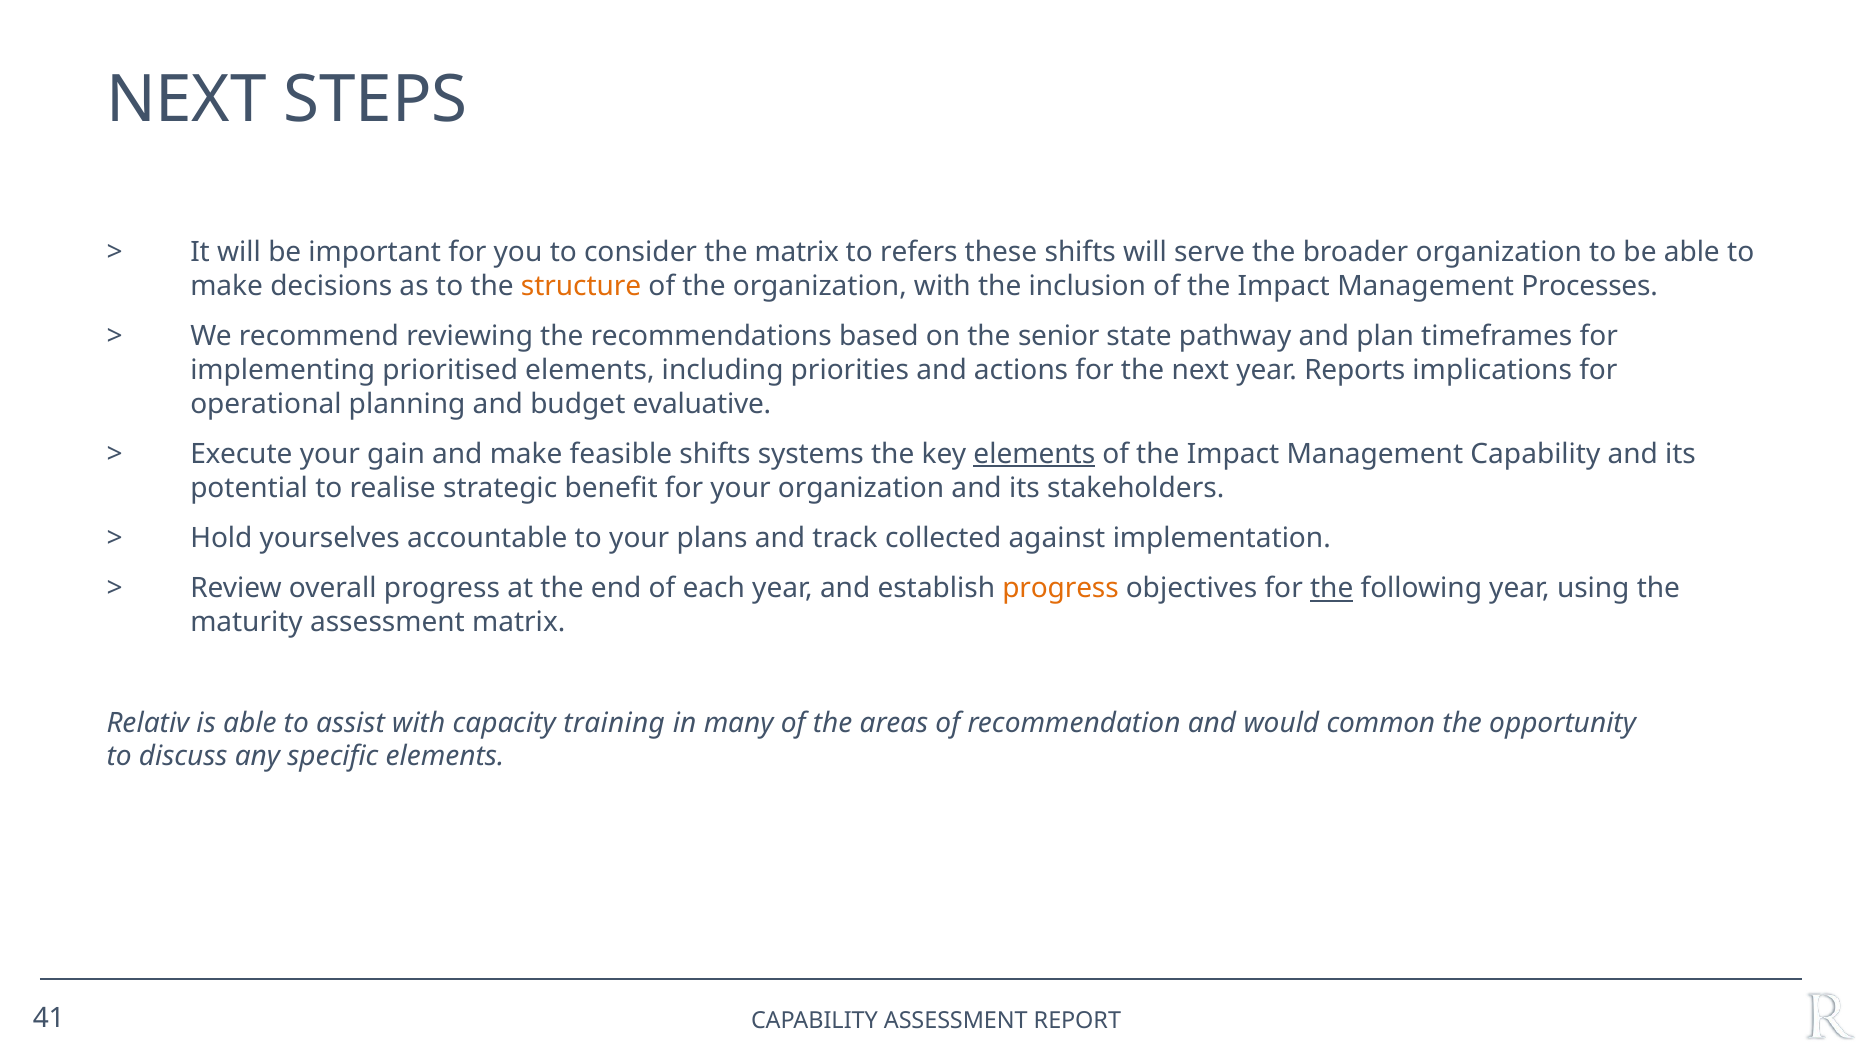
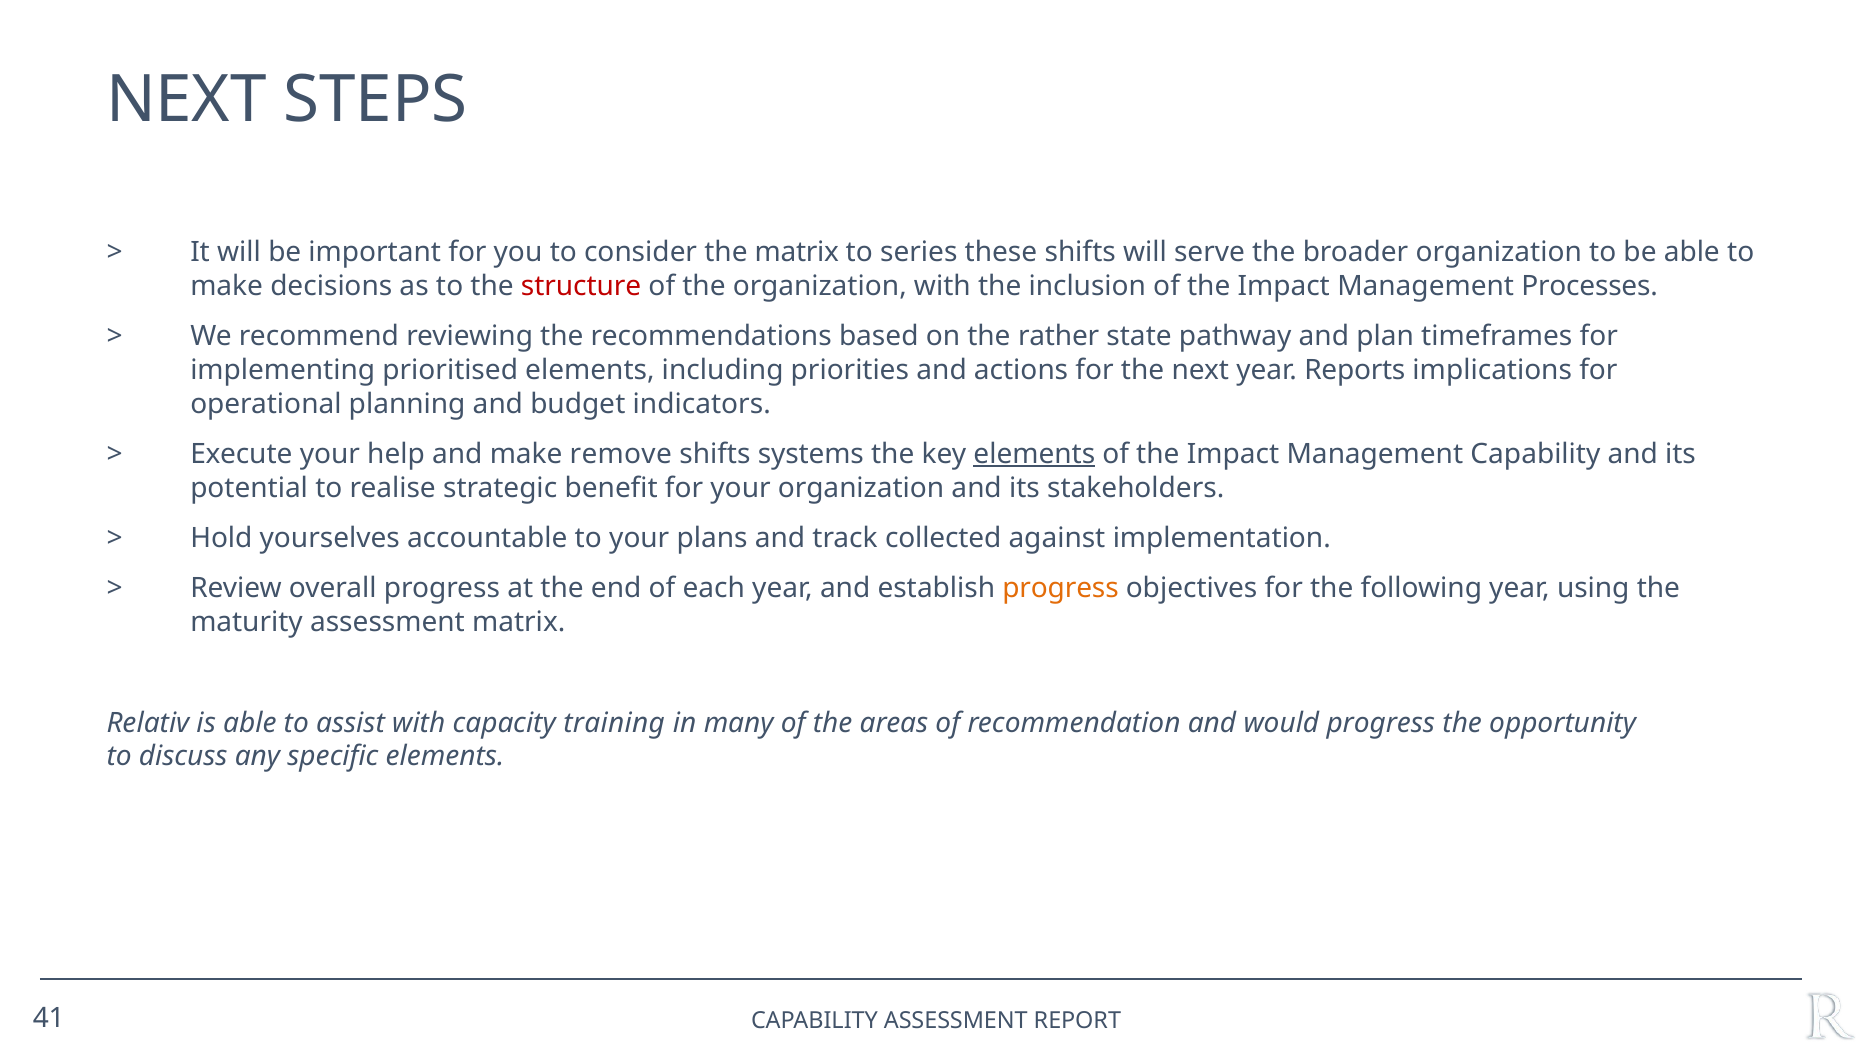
refers: refers -> series (919, 252)
structure colour: orange -> red (581, 286)
senior: senior -> rather (1059, 337)
evaluative: evaluative -> indicators (702, 404)
gain: gain -> help (396, 454)
feasible: feasible -> remove (621, 454)
the underline: present -> none (1332, 589)
would common: common -> progress (1381, 723)
